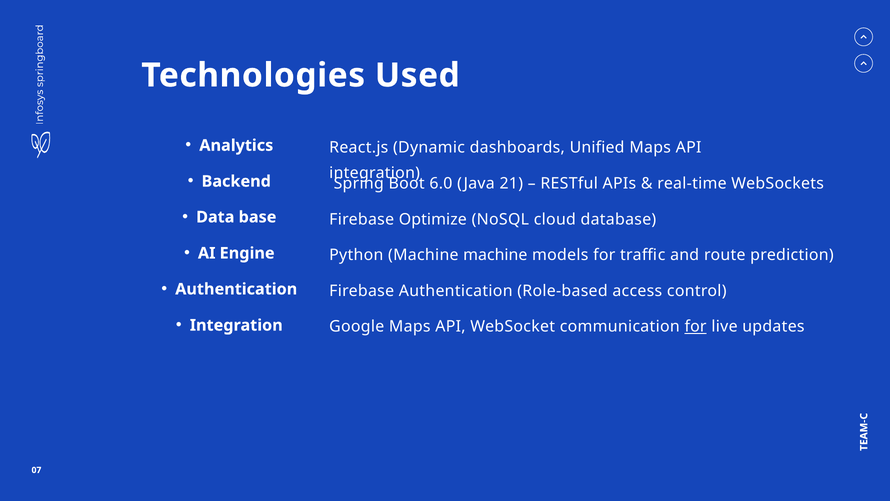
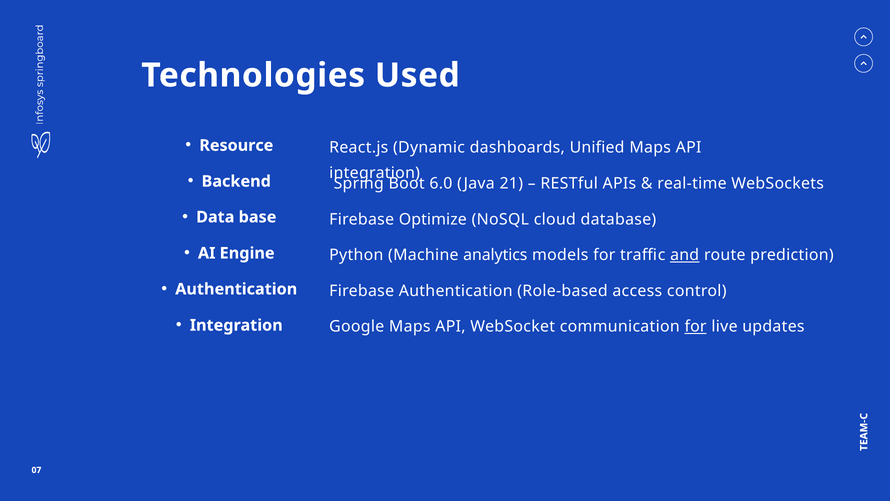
Analytics: Analytics -> Resource (236, 145)
Machine machine: machine -> analytics (495, 255)
and underline: none -> present (685, 255)
